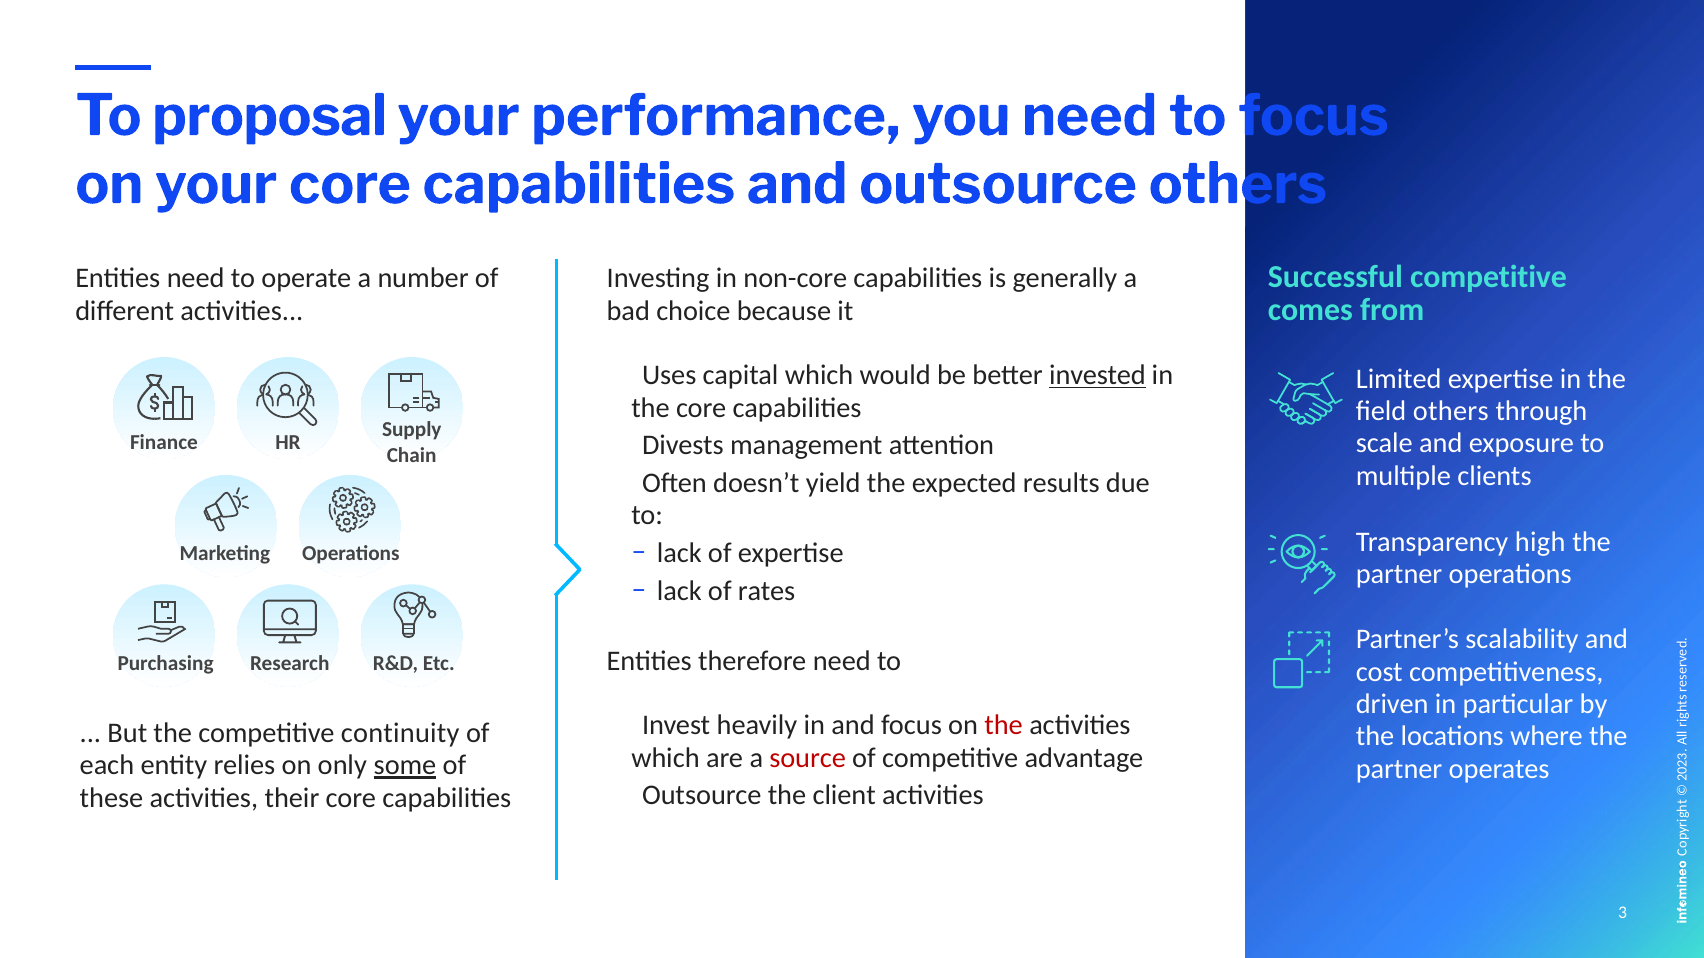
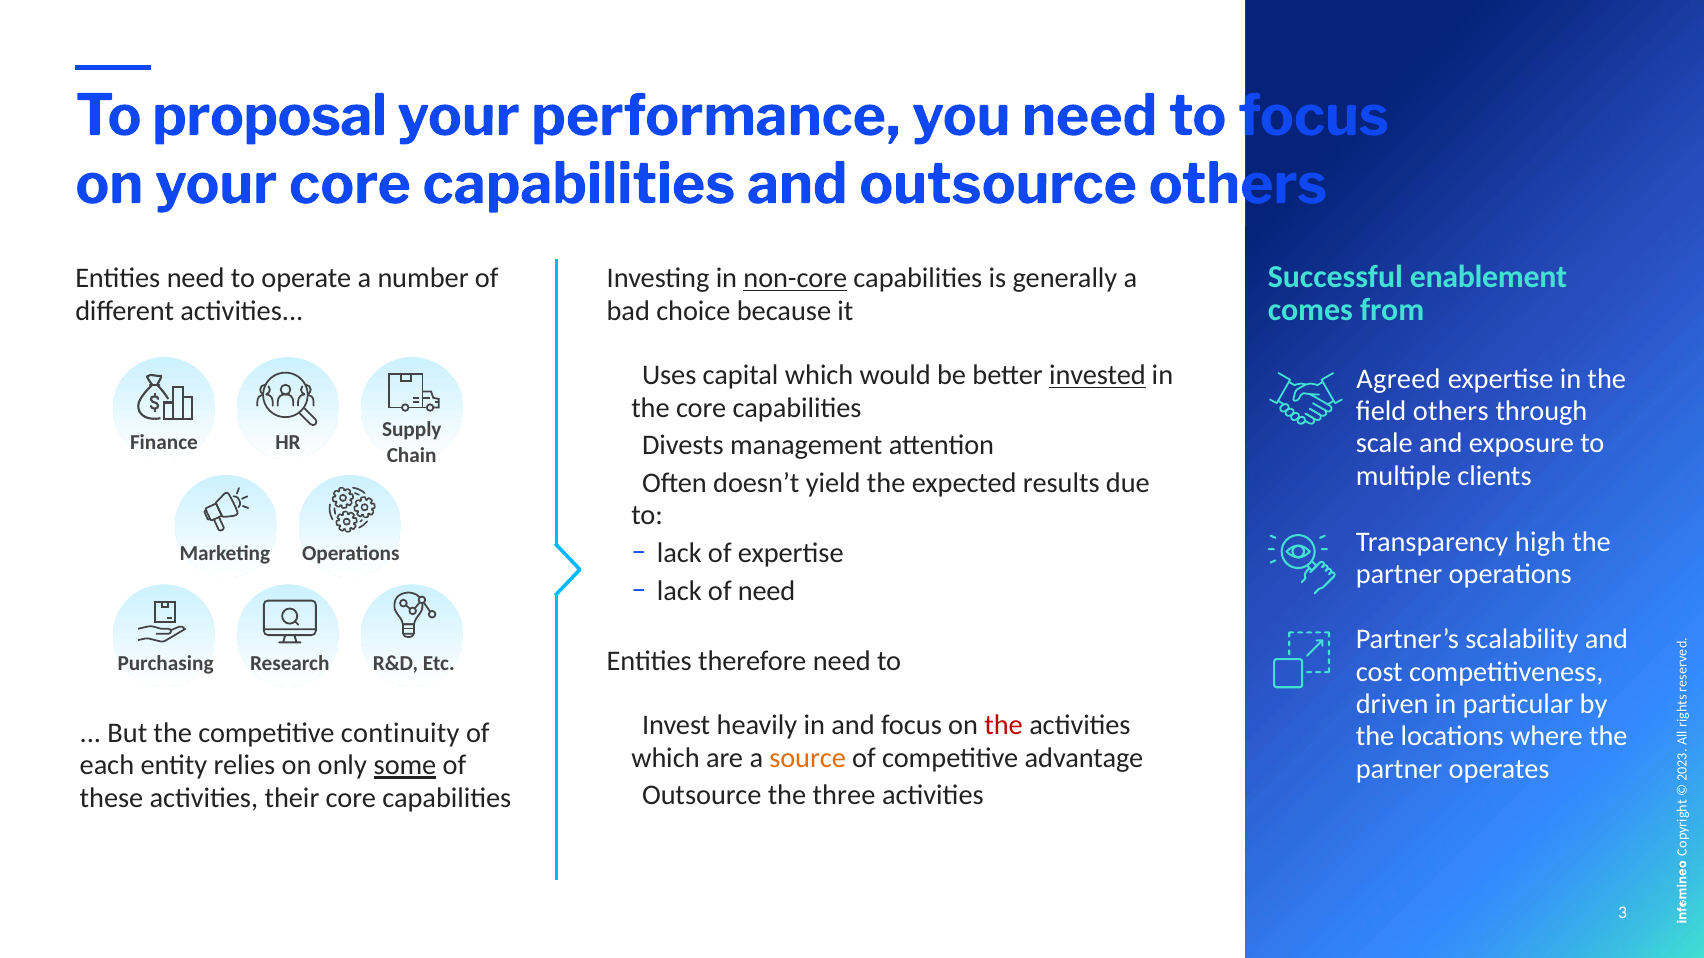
Successful competitive: competitive -> enablement (1489, 277)
non-core underline: none -> present (795, 278)
Limited: Limited -> Agreed (1399, 379)
of rates: rates -> need (767, 591)
source colour: red -> orange (808, 758)
client: client -> three (844, 796)
